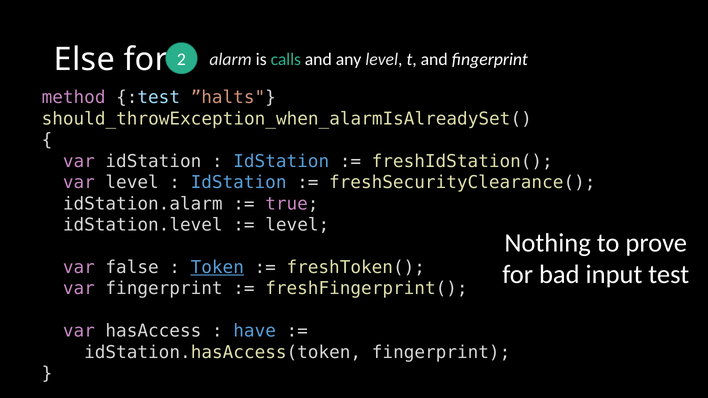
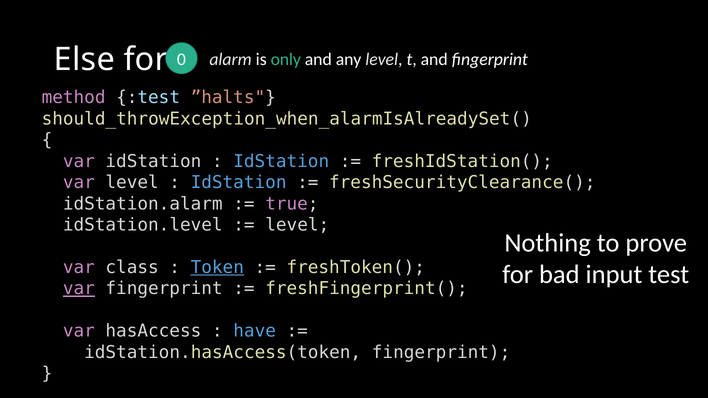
2: 2 -> 0 (181, 59)
calls: calls -> only (286, 59)
false: false -> class (132, 268)
var underline: none -> present (79, 289)
